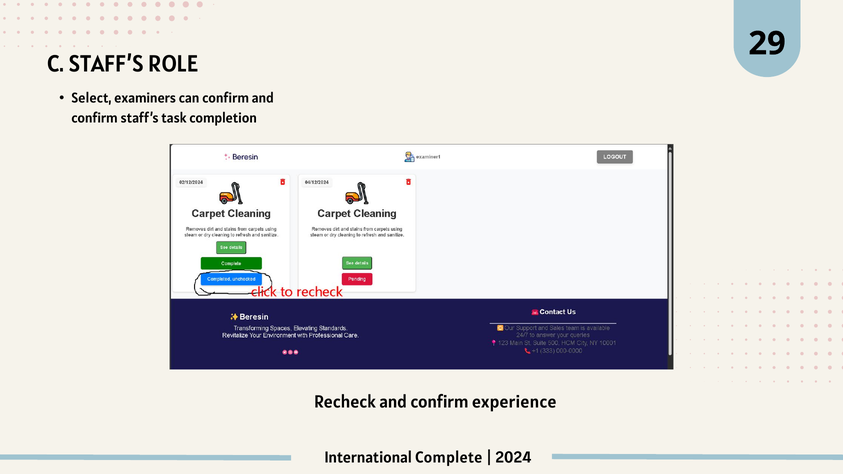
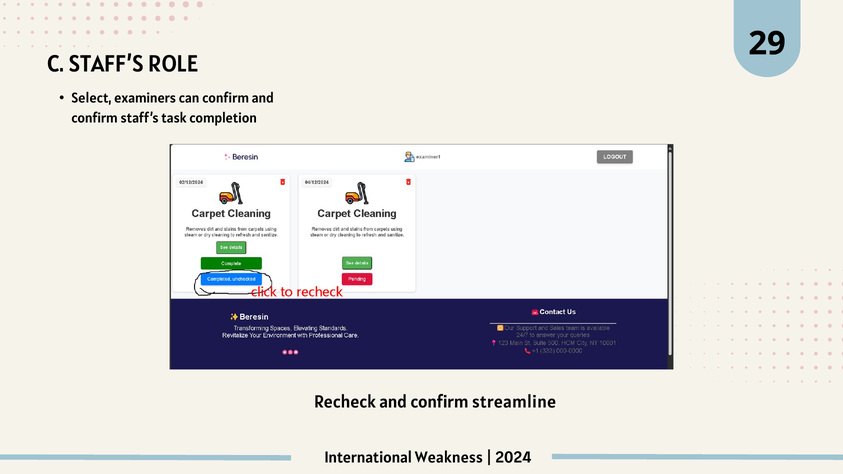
experience: experience -> streamline (514, 402)
Complete: Complete -> Weakness (449, 458)
